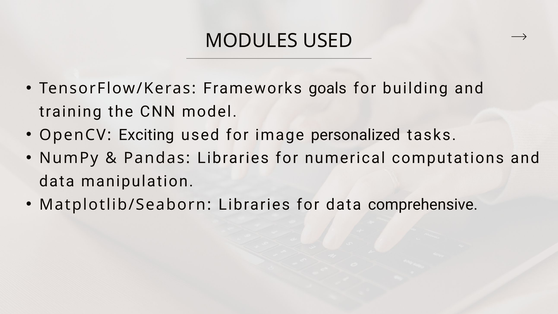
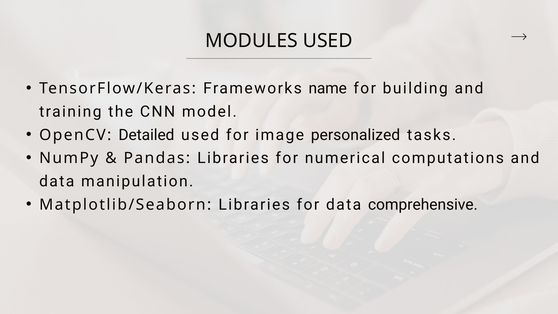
goals: goals -> name (328, 88)
Exciting: Exciting -> Detailed (146, 135)
